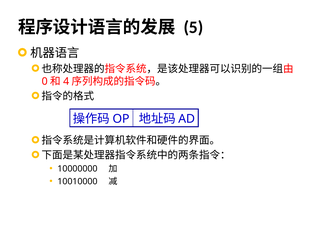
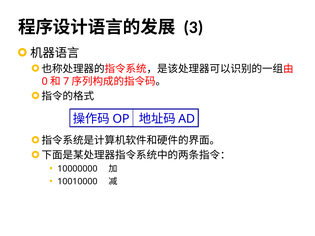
5: 5 -> 3 (193, 27)
4: 4 -> 7 (66, 81)
